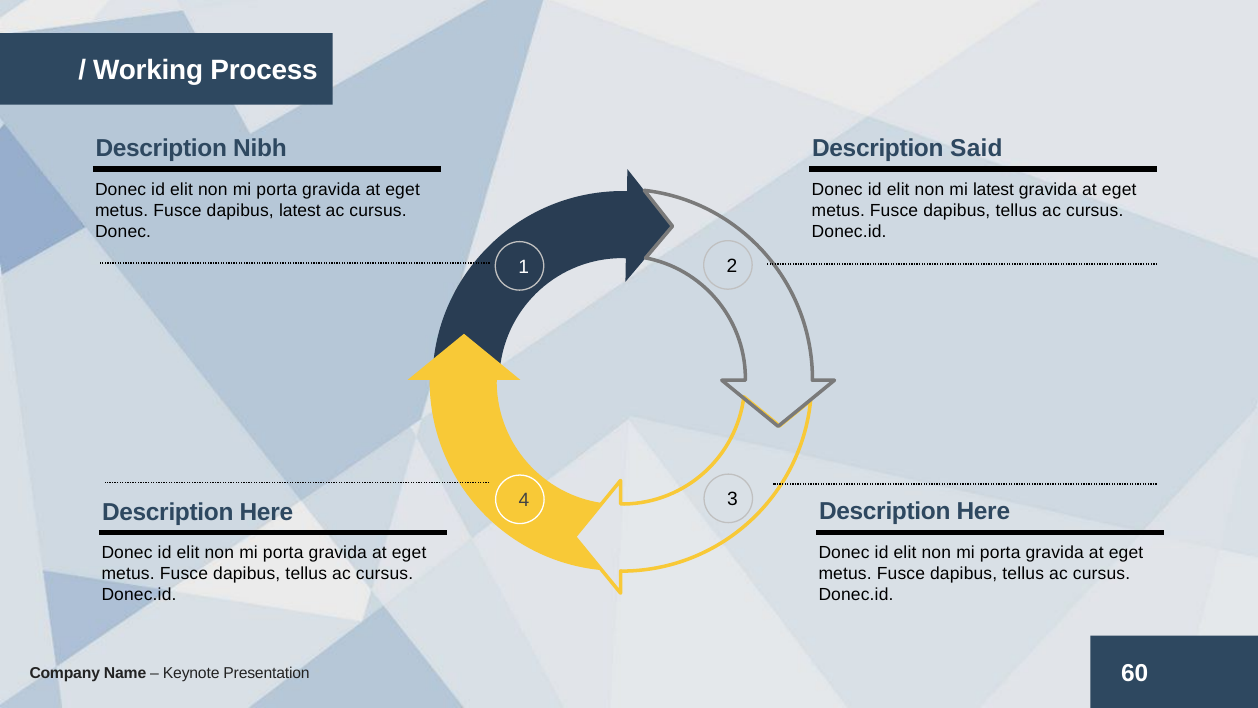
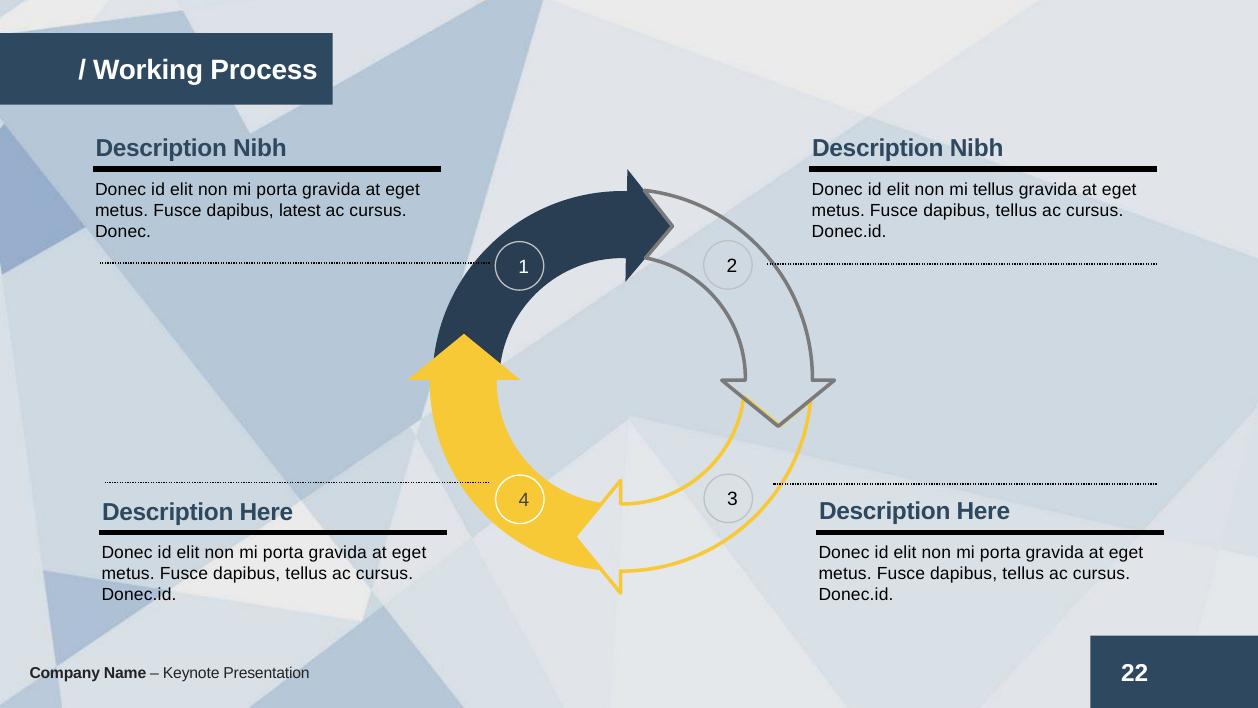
Said: Said -> Nibh (977, 148)
mi latest: latest -> tellus (993, 189)
60: 60 -> 22 (1135, 674)
